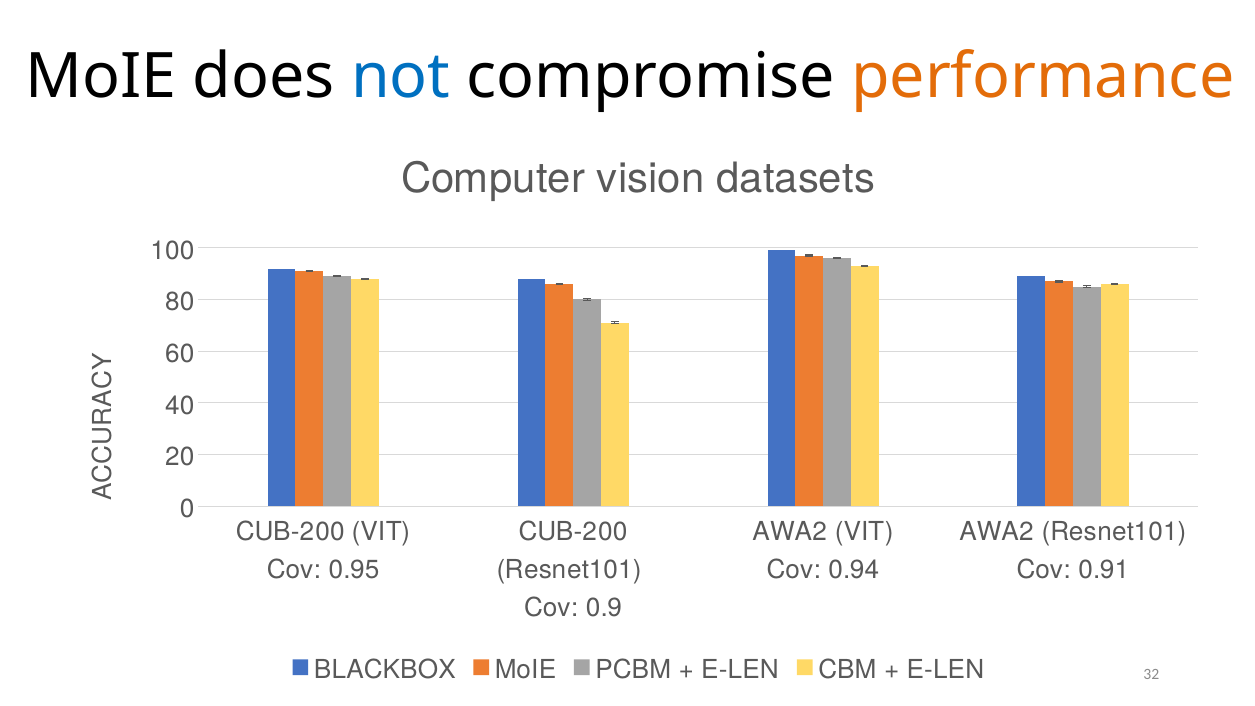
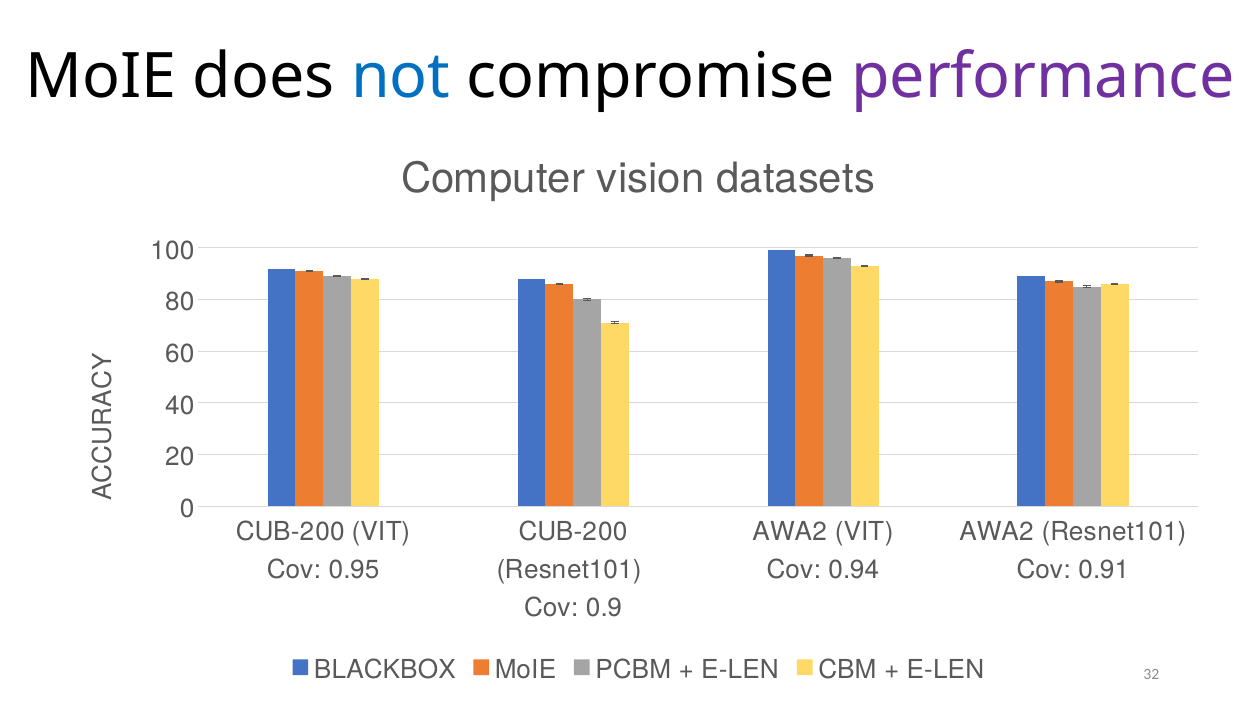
performance colour: orange -> purple (1043, 76)
